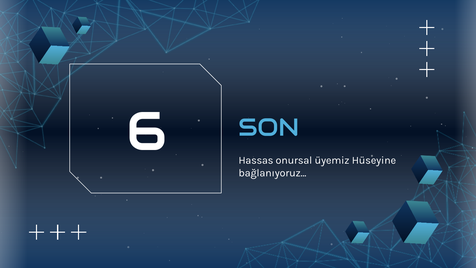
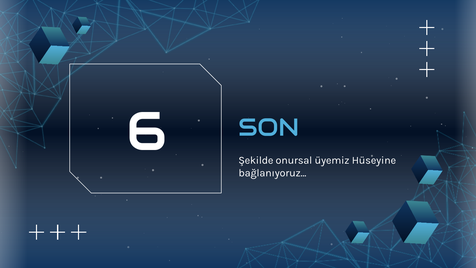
Hassas: Hassas -> Şekilde (256, 160)
